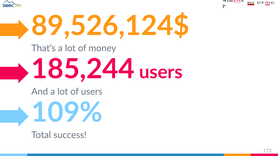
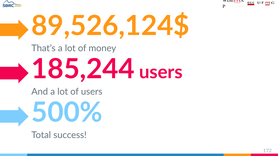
109%: 109% -> 500% (67, 113)
